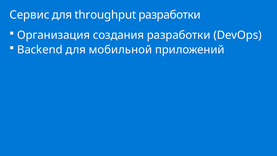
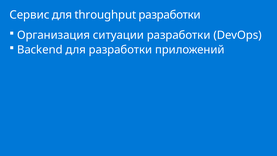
создания: создания -> ситуации (118, 35)
для мобильной: мобильной -> разработки (120, 50)
